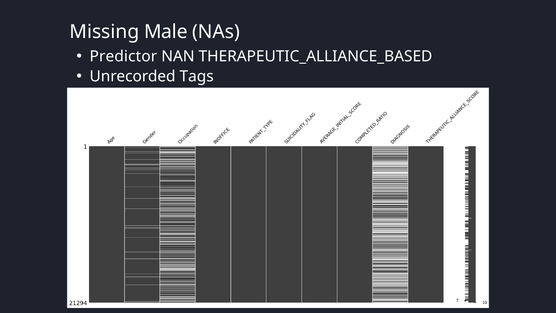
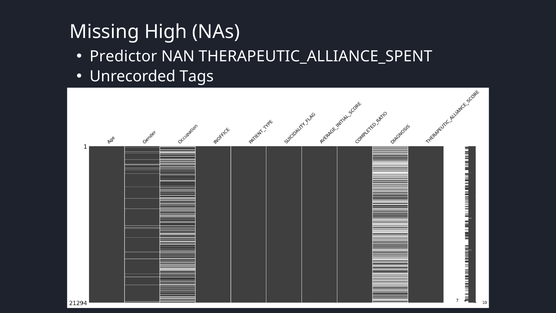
Male: Male -> High (166, 32)
THERAPEUTIC_ALLIANCE_BASED: THERAPEUTIC_ALLIANCE_BASED -> THERAPEUTIC_ALLIANCE_SPENT (315, 56)
